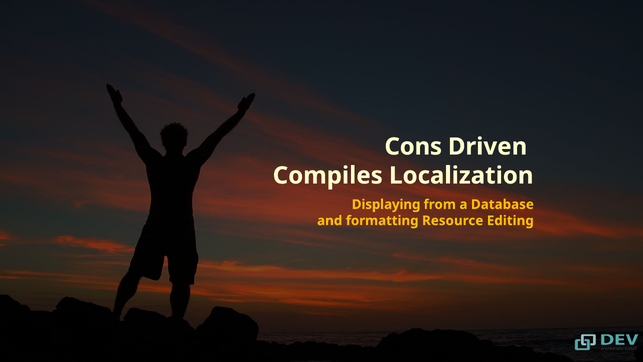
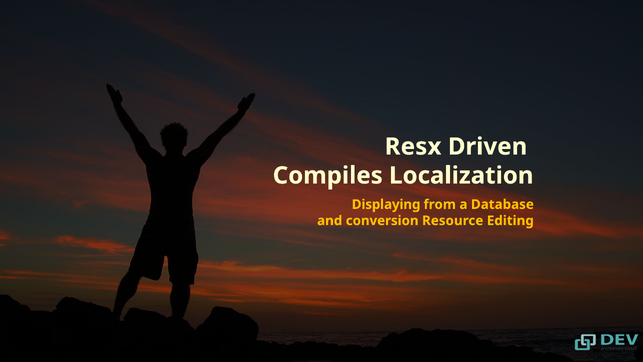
Cons: Cons -> Resx (413, 147)
formatting: formatting -> conversion (382, 221)
